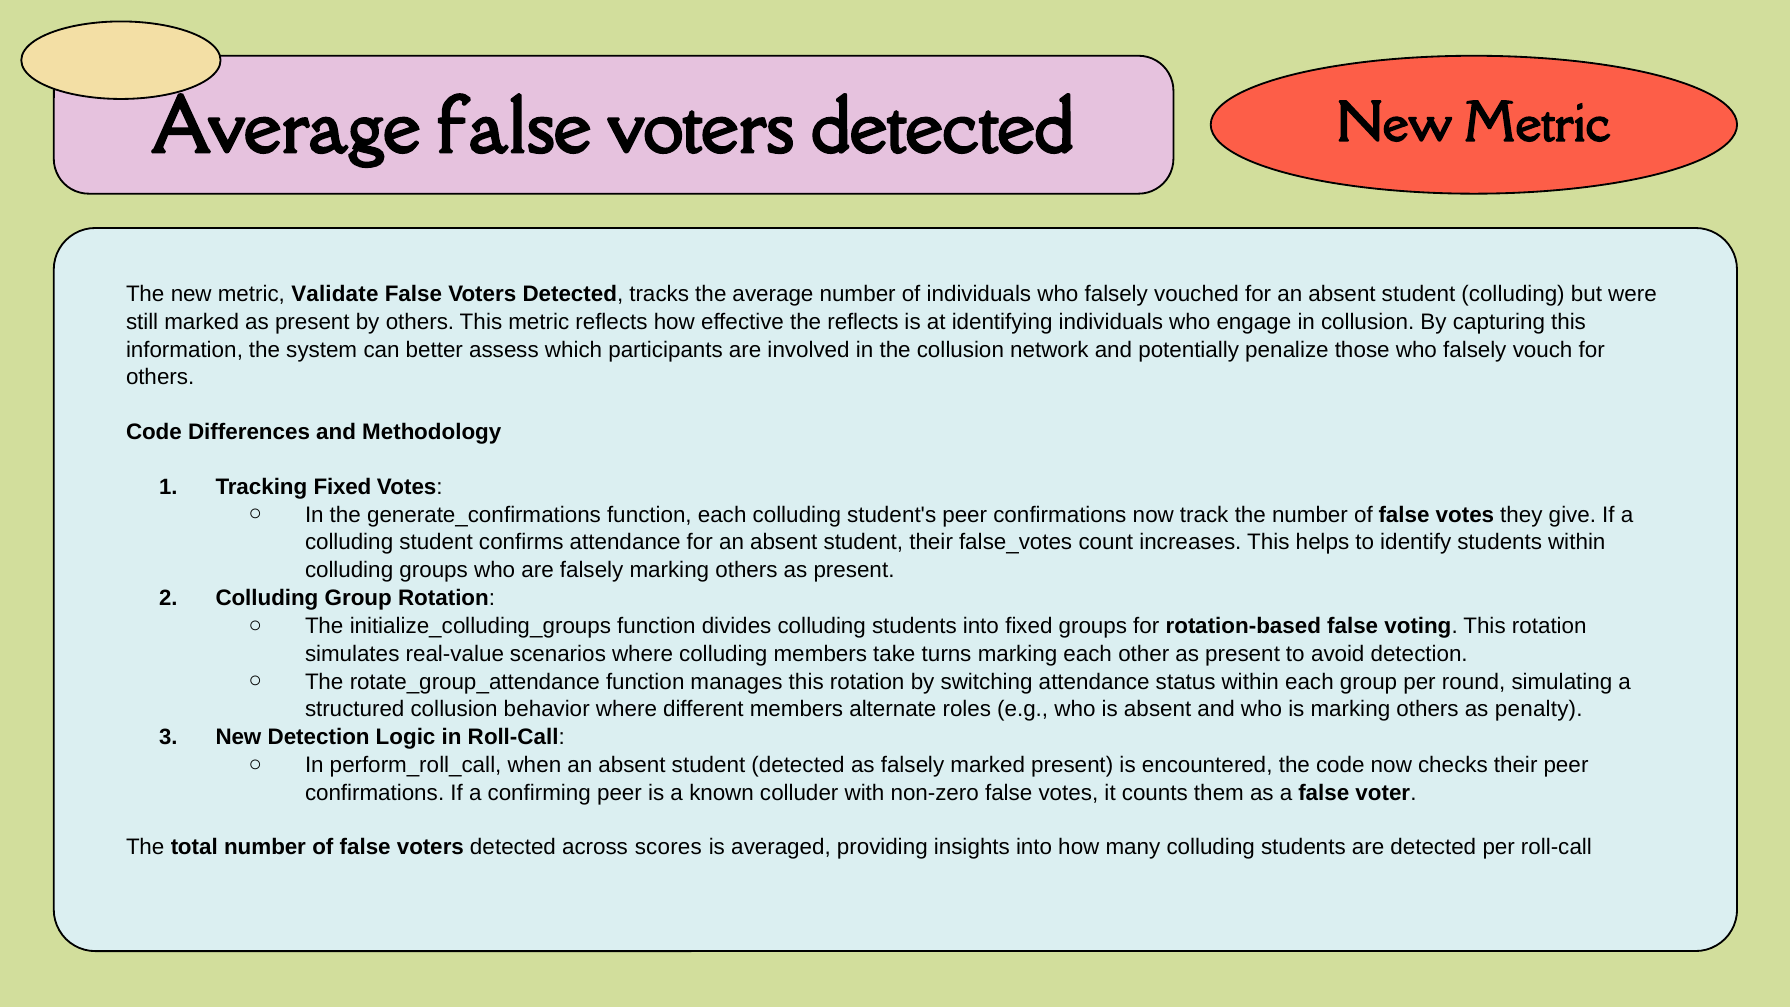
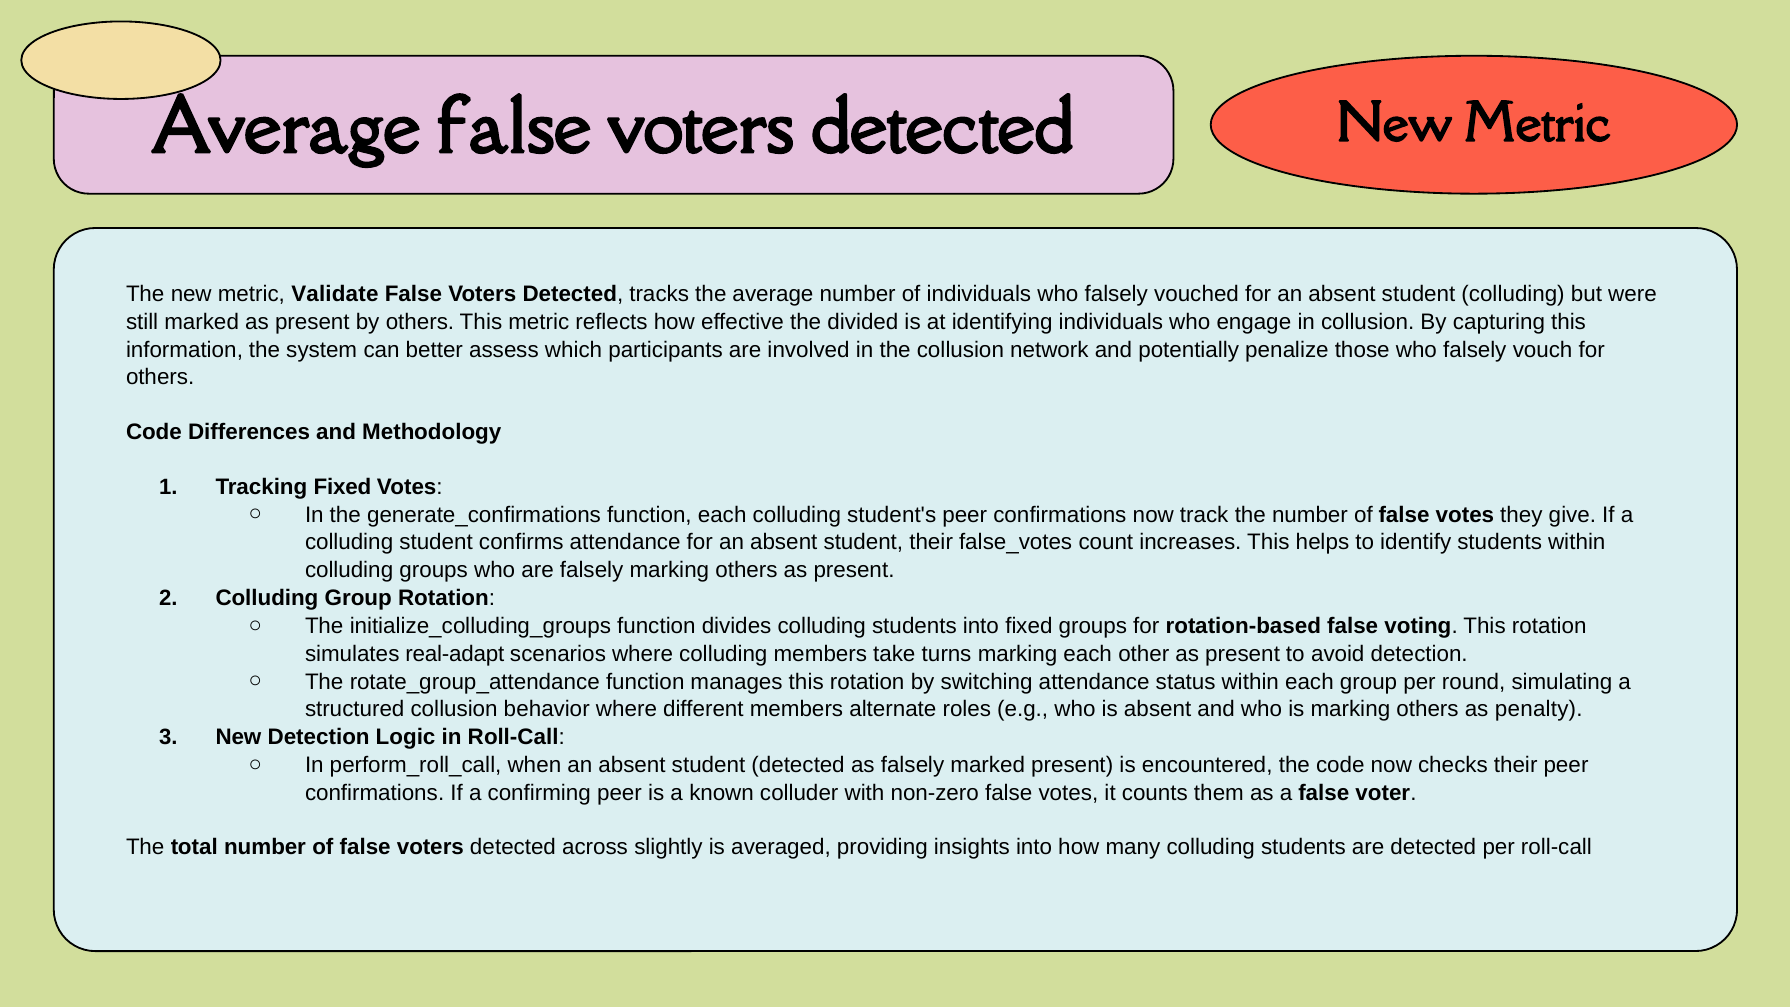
the reflects: reflects -> divided (863, 322)
real-value: real-value -> real-adapt (455, 654)
scores: scores -> slightly (668, 847)
